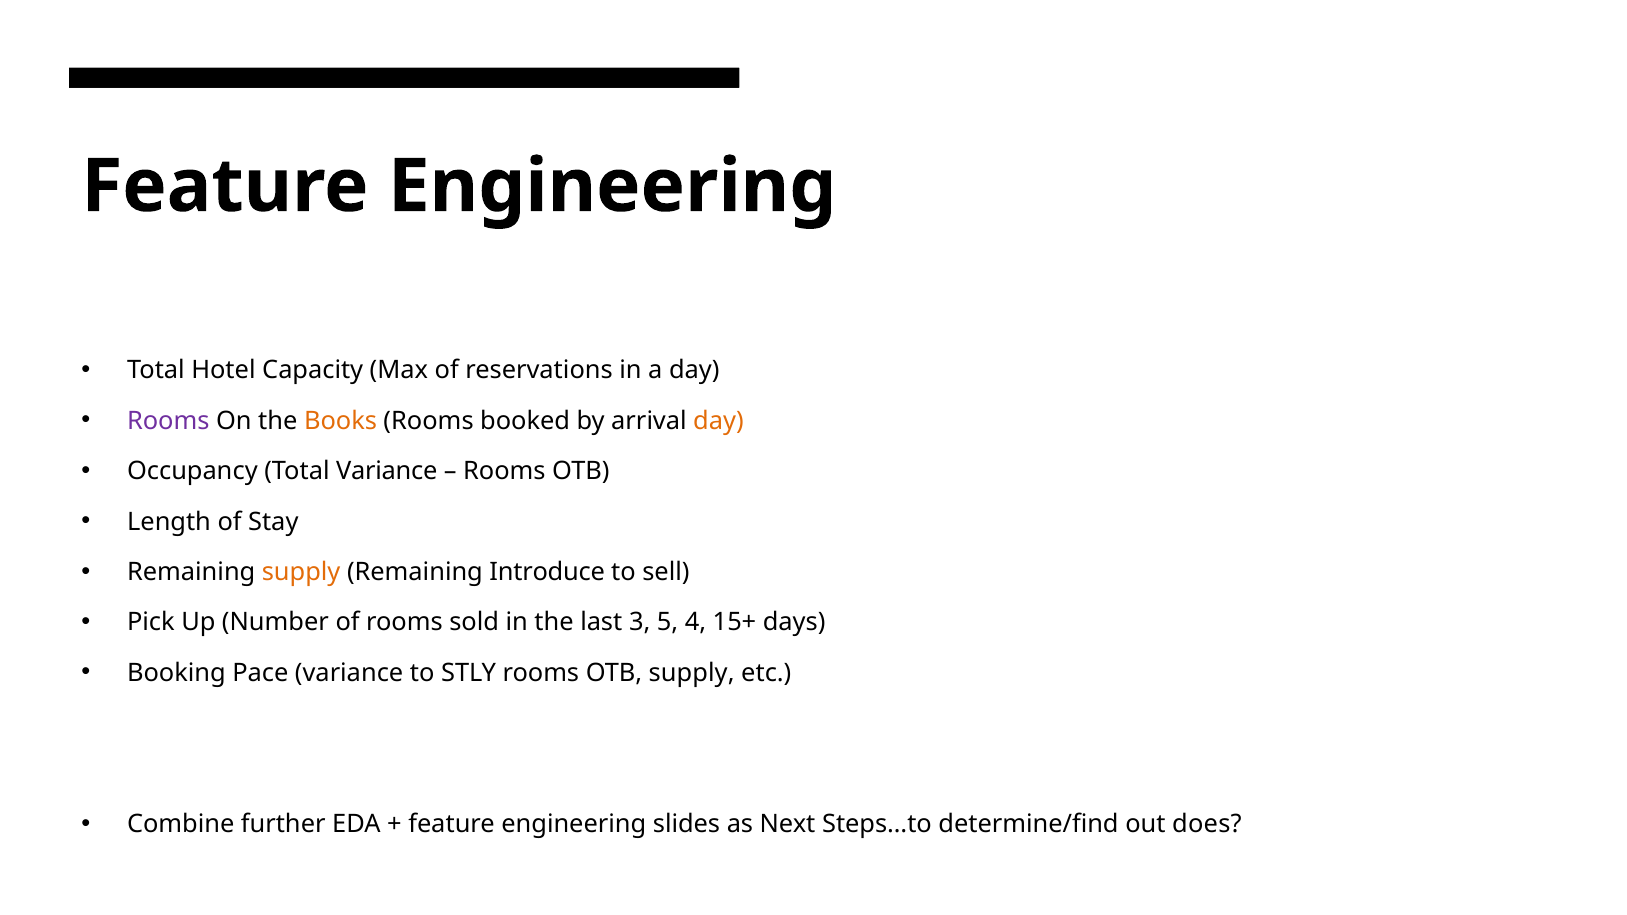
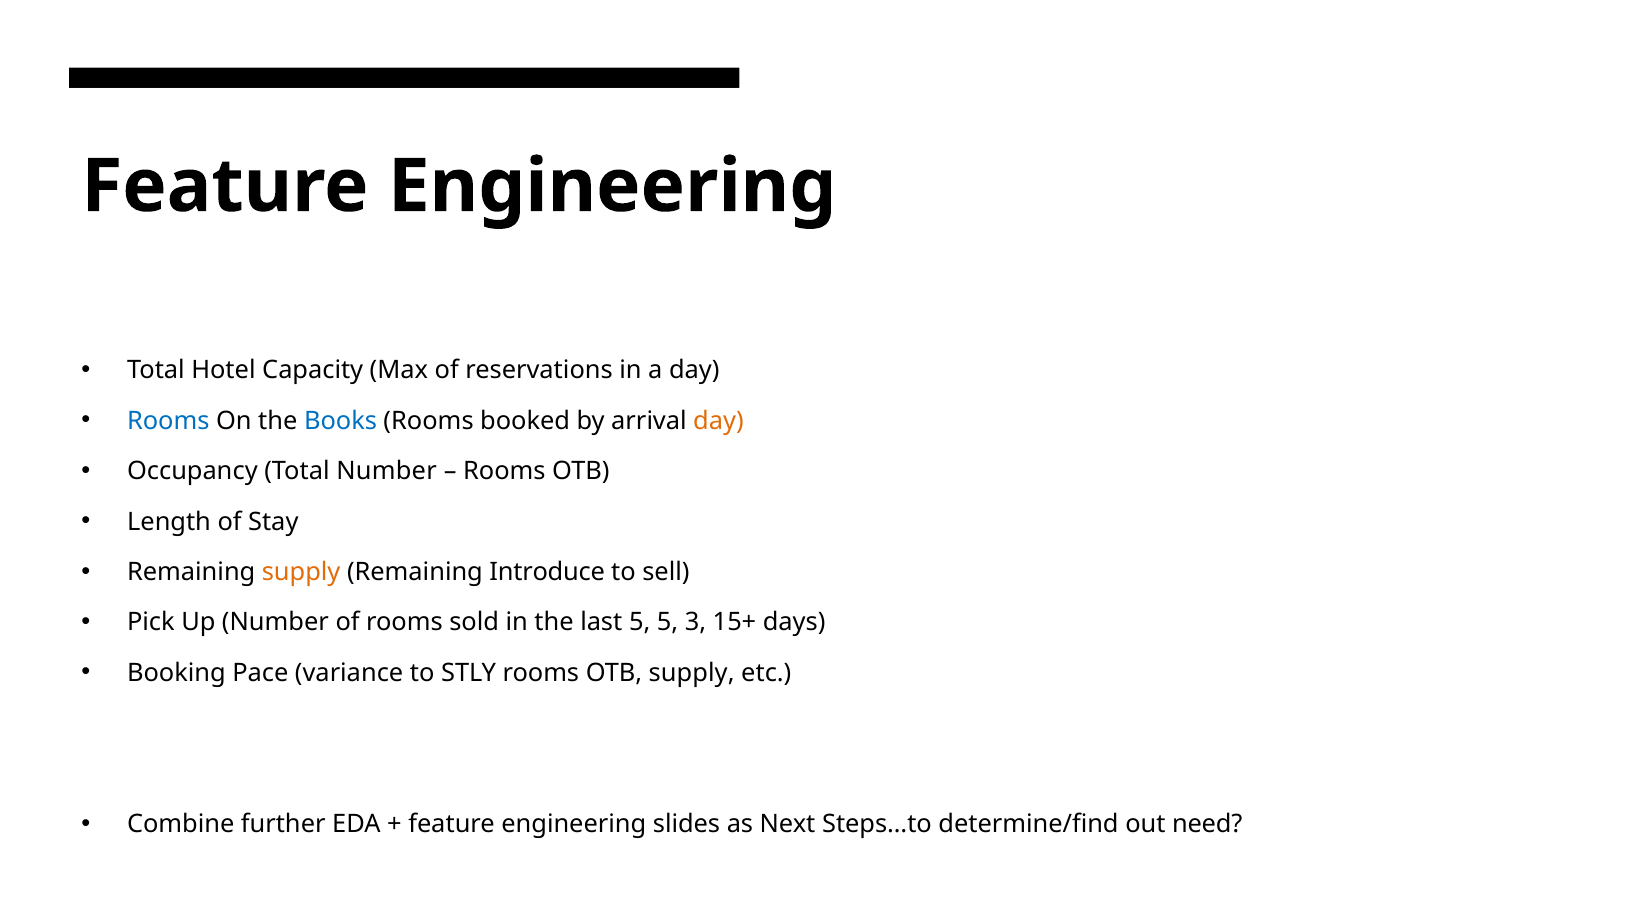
Rooms colour: purple -> blue (168, 421)
Books colour: orange -> blue (341, 421)
Total Variance: Variance -> Number (387, 471)
last 3: 3 -> 5 (640, 623)
4: 4 -> 3 (696, 623)
does: does -> need (1207, 825)
